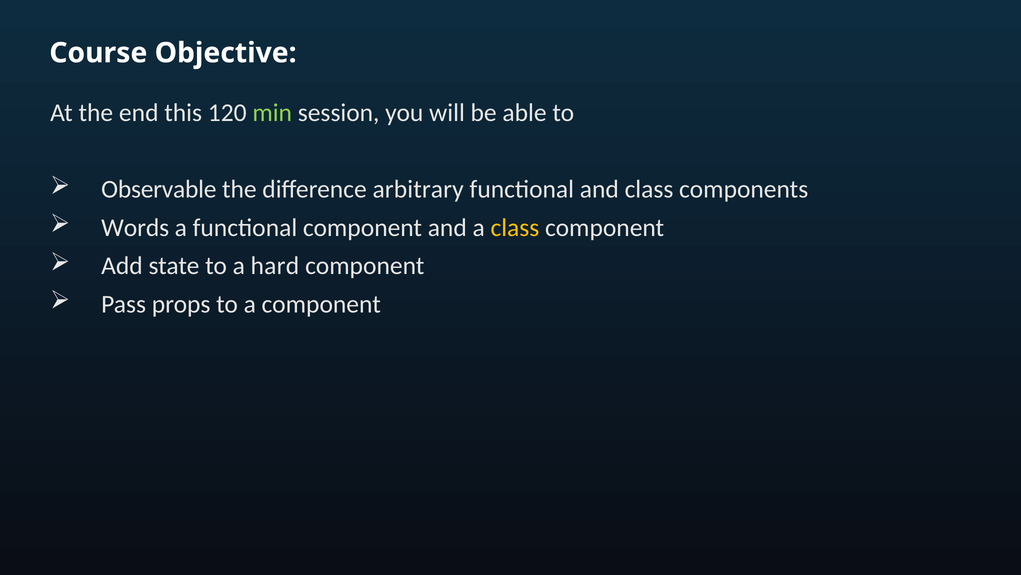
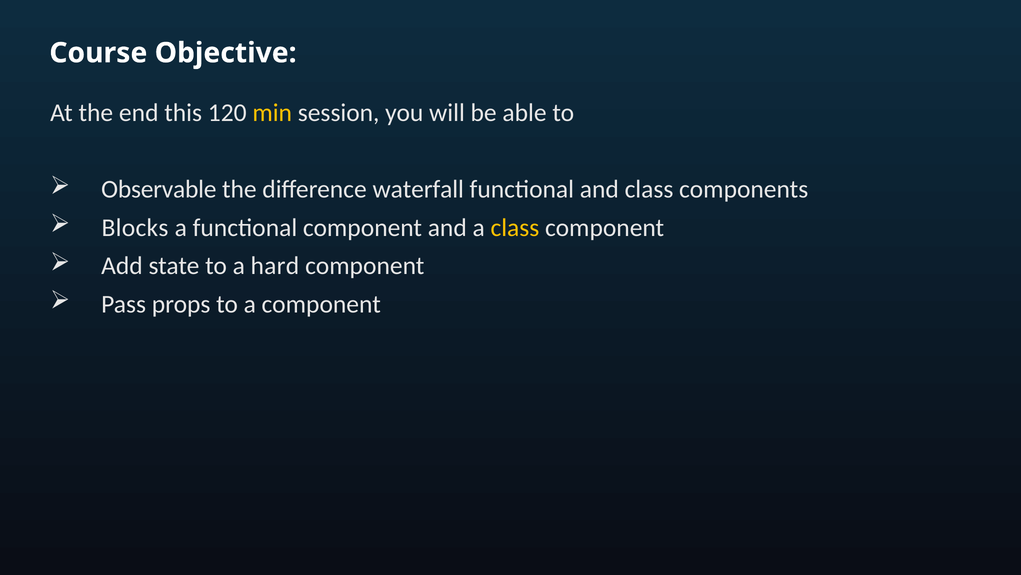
min colour: light green -> yellow (272, 113)
arbitrary: arbitrary -> waterfall (418, 189)
Words: Words -> Blocks (135, 227)
